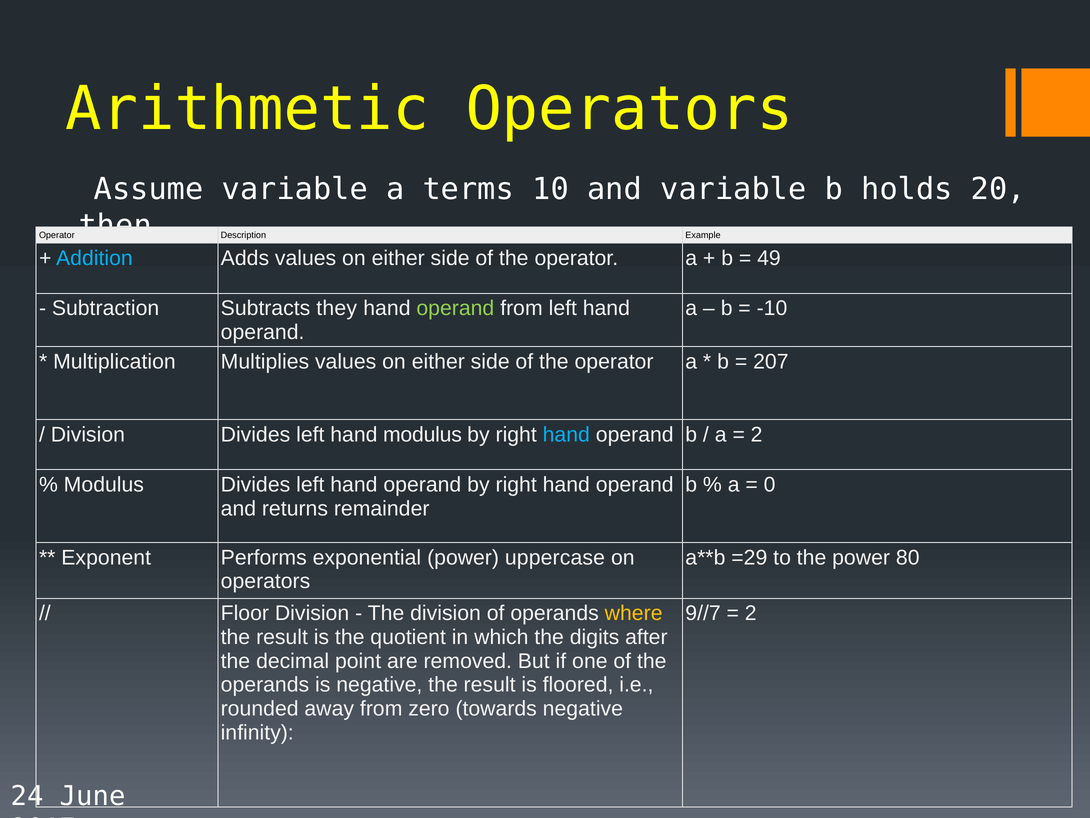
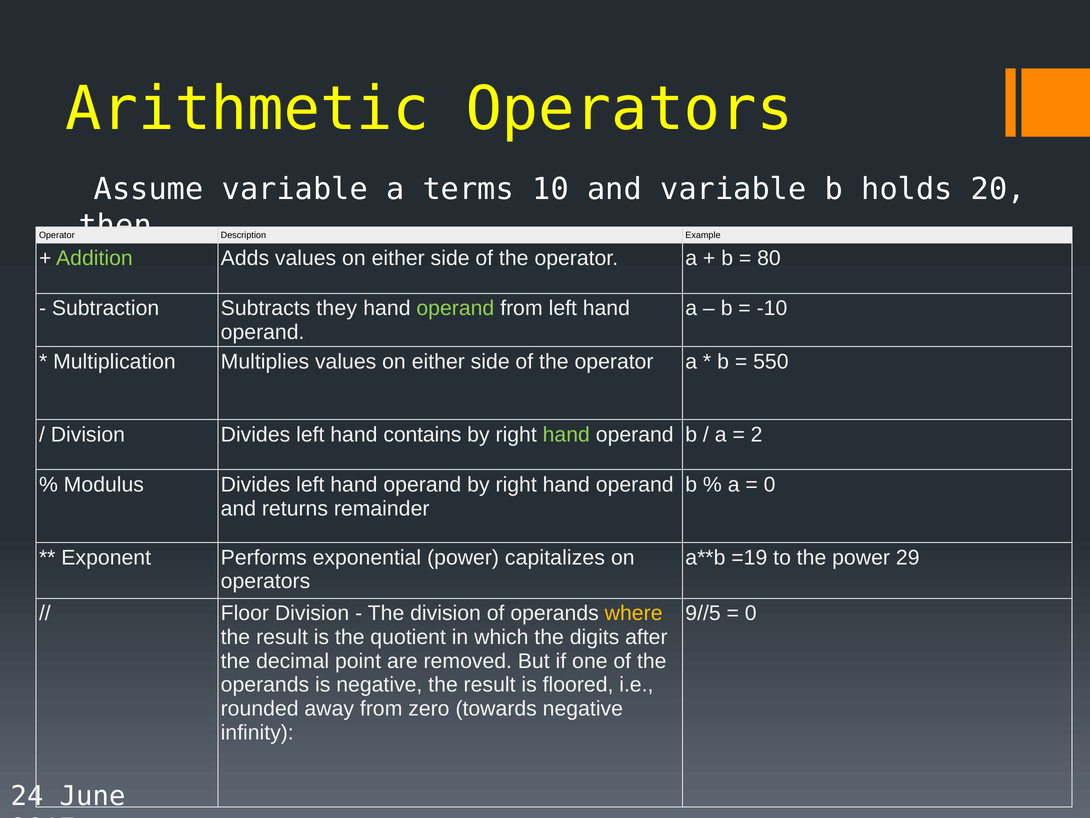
Addition colour: light blue -> light green (94, 258)
49: 49 -> 80 (769, 258)
207: 207 -> 550 (771, 361)
hand modulus: modulus -> contains (422, 434)
hand colour: light blue -> light green (566, 434)
uppercase: uppercase -> capitalizes (555, 557)
=29: =29 -> =19 (749, 557)
80: 80 -> 29 (908, 557)
9//7: 9//7 -> 9//5 (703, 613)
2: 2 -> 0 (751, 613)
